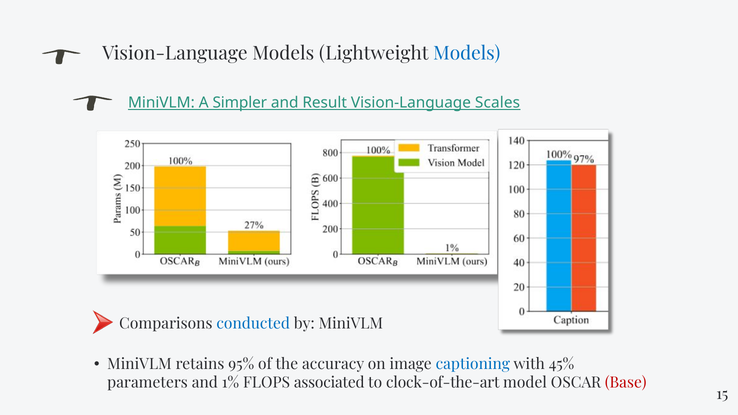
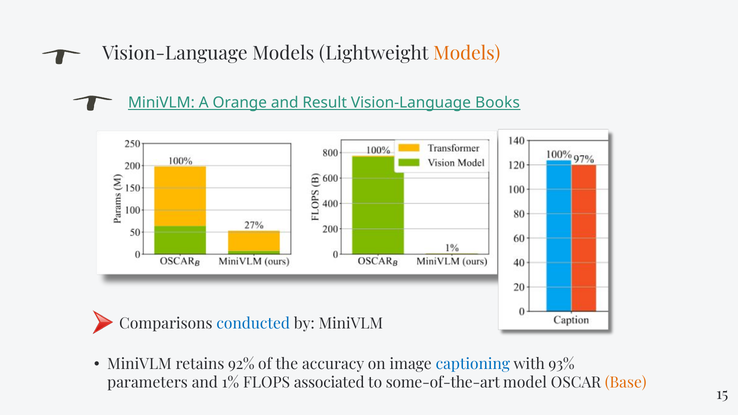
Models colour: blue -> orange (467, 53)
Simpler: Simpler -> Orange (240, 103)
Scales: Scales -> Books (498, 103)
95%: 95% -> 92% (241, 364)
45%: 45% -> 93% (562, 364)
clock-of-the-art: clock-of-the-art -> some-of-the-art (443, 383)
Base colour: red -> orange (626, 383)
